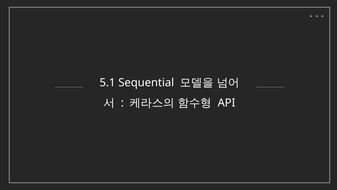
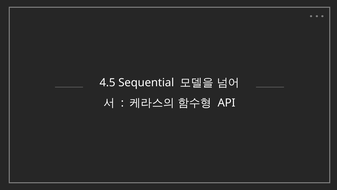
5.1: 5.1 -> 4.5 (107, 82)
